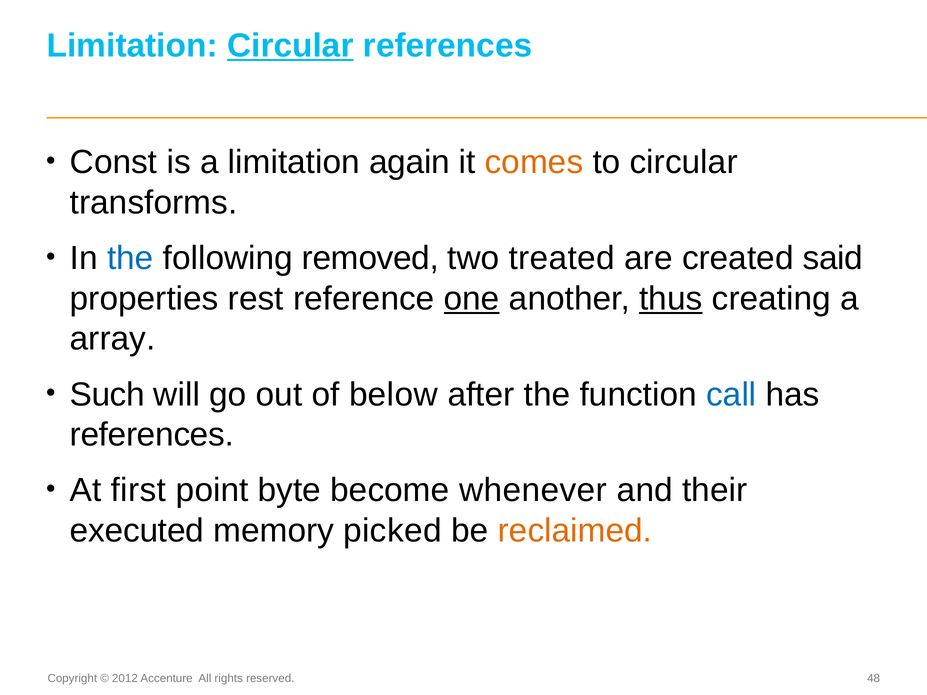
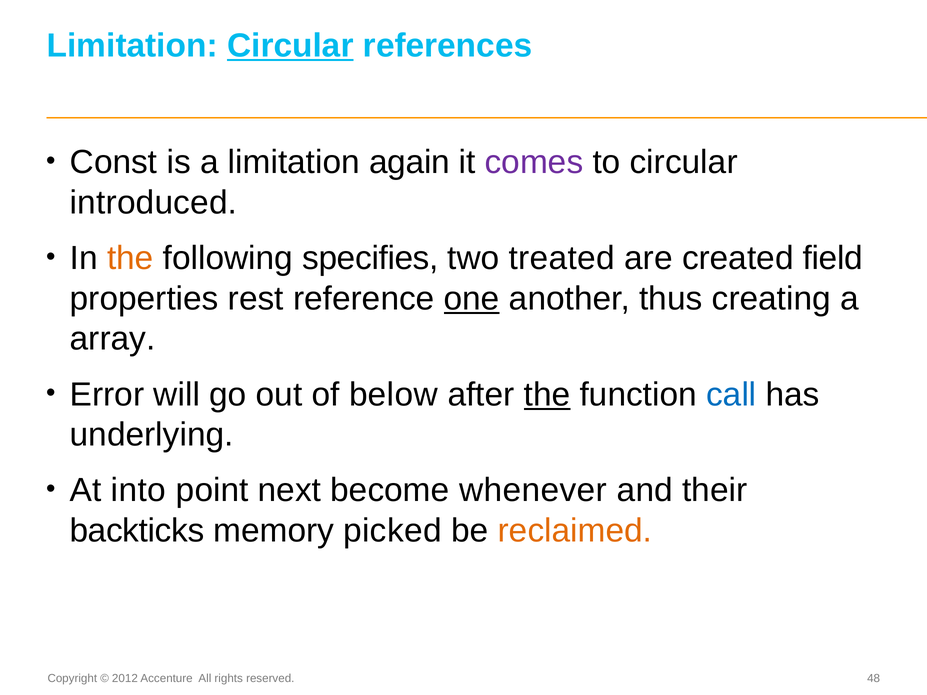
comes colour: orange -> purple (534, 162)
transforms: transforms -> introduced (153, 203)
the colour: blue -> orange (130, 258)
removed: removed -> specifies (370, 258)
said: said -> field (833, 258)
thus underline: present -> none (671, 299)
Such: Such -> Error (107, 395)
the underline: none -> present (547, 395)
references: references -> underlying (152, 435)
first: first -> into (138, 491)
byte: byte -> next (289, 491)
executed: executed -> backticks (137, 531)
